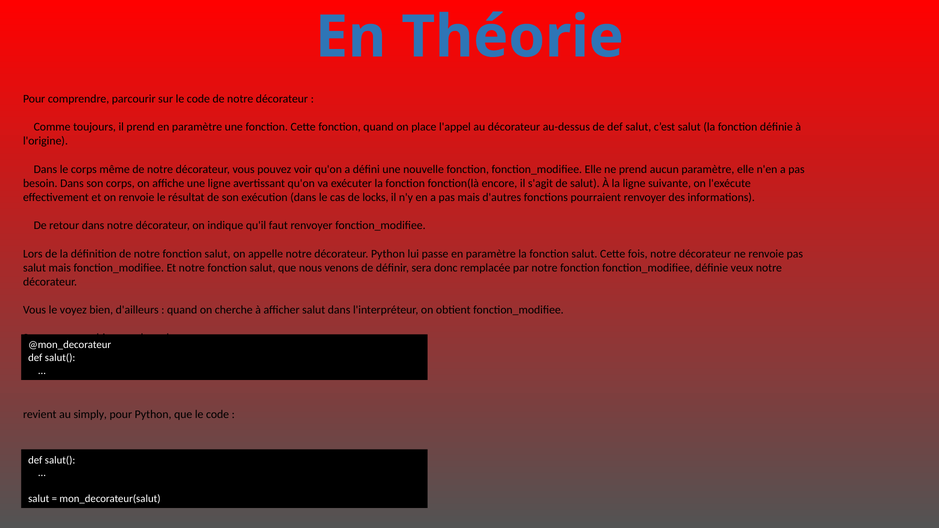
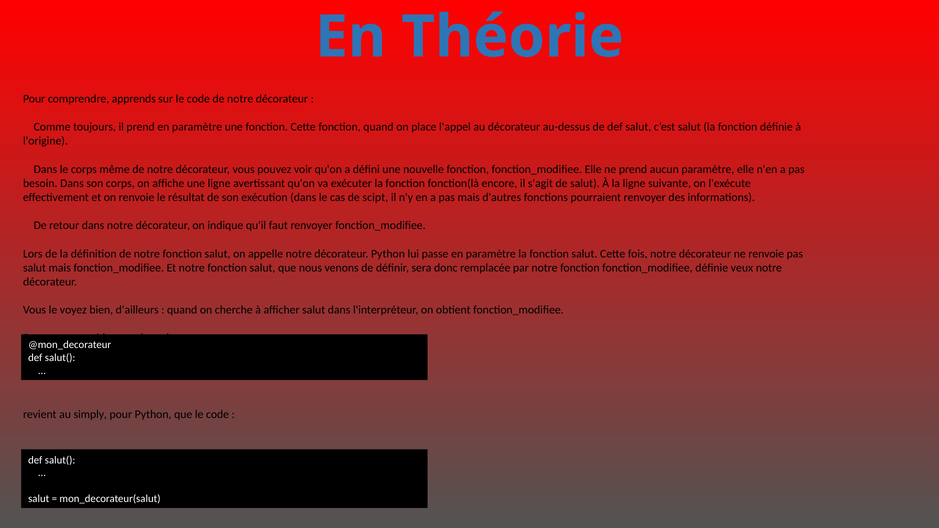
parcourir: parcourir -> apprends (134, 99)
locks: locks -> scipt (375, 197)
